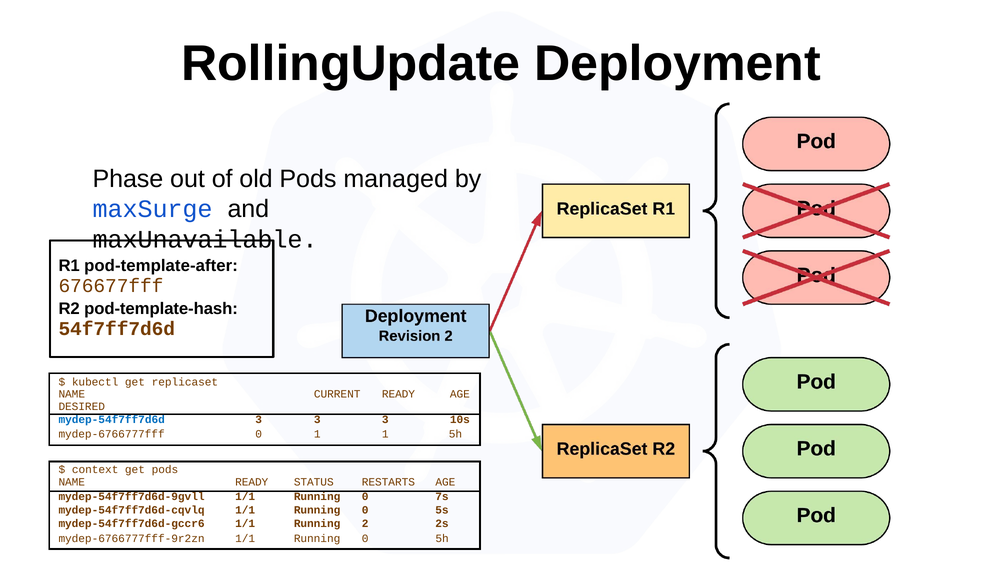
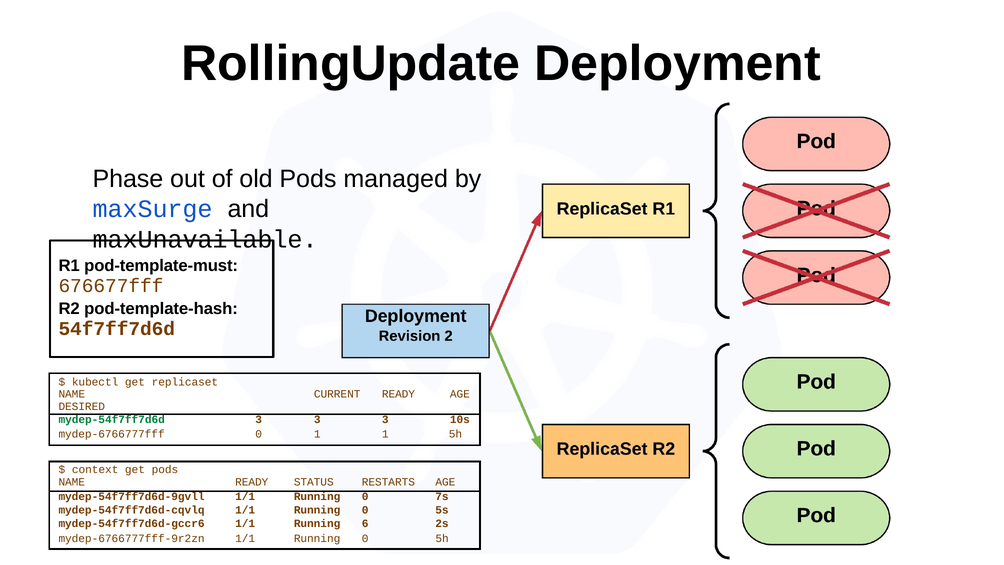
pod-template-after: pod-template-after -> pod-template-must (161, 266)
mydep-54f7ff7d6d colour: blue -> green (112, 419)
2: 2 -> 6 (365, 523)
